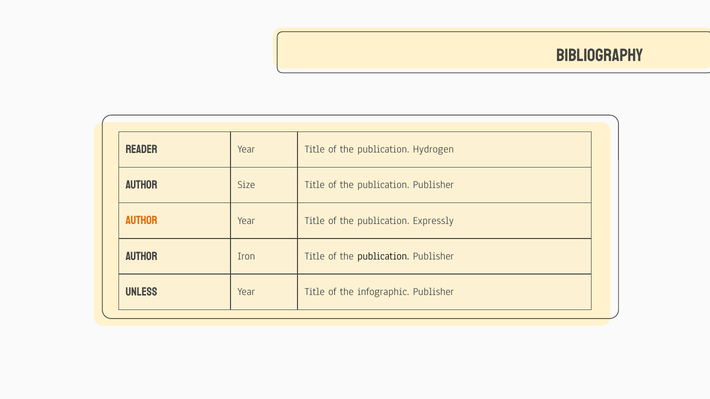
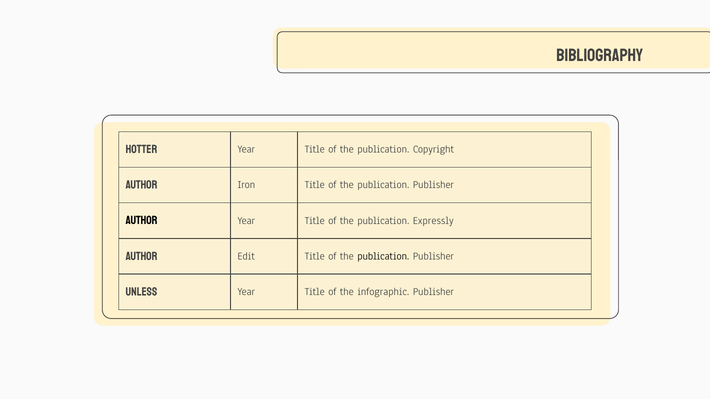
READER: READER -> HOTTER (141, 150)
Hydrogen: Hydrogen -> Copyright (433, 149)
Size: Size -> Iron (246, 185)
AUTHOR colour: orange -> black (142, 221)
Iron: Iron -> Edit (246, 256)
